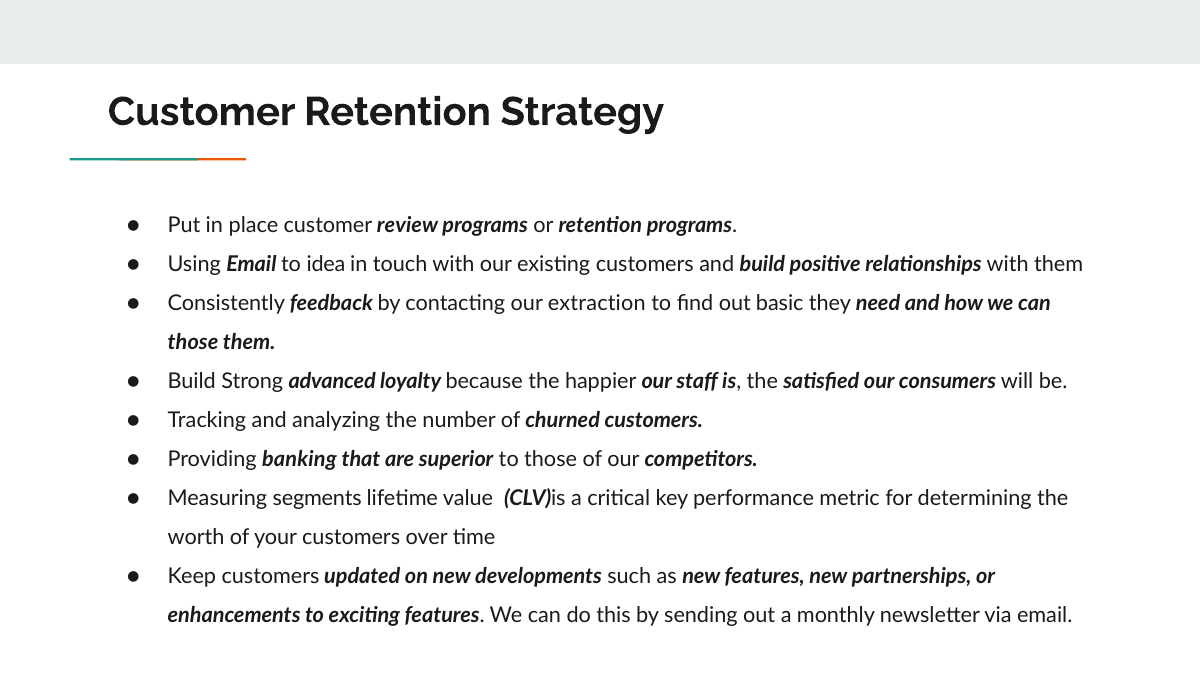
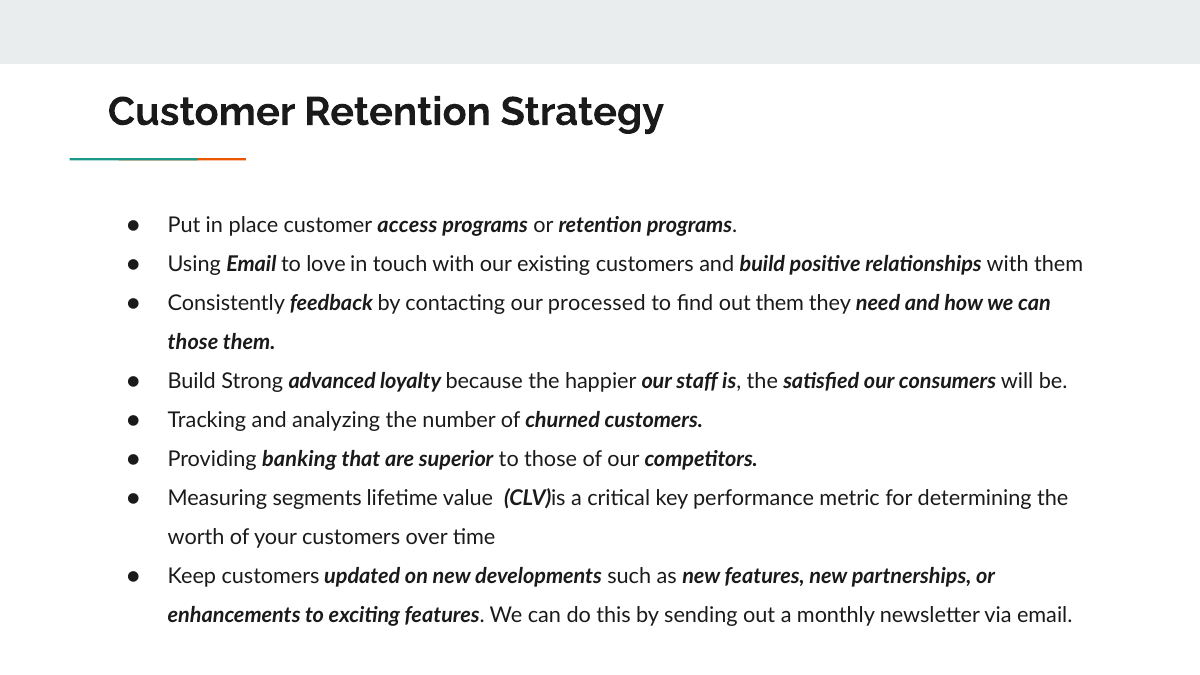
review: review -> access (407, 225)
idea: idea -> love (326, 264)
extraction: extraction -> processed (597, 303)
out basic: basic -> them (780, 303)
